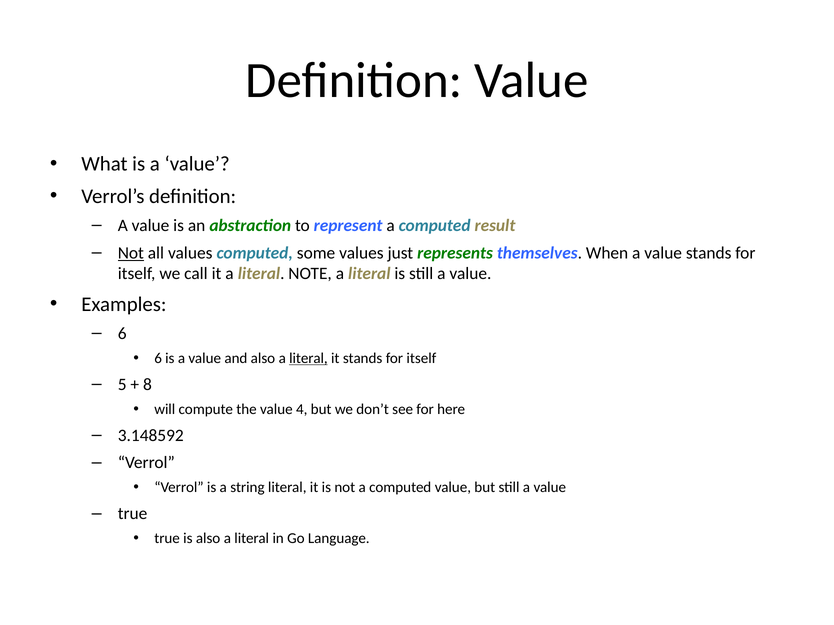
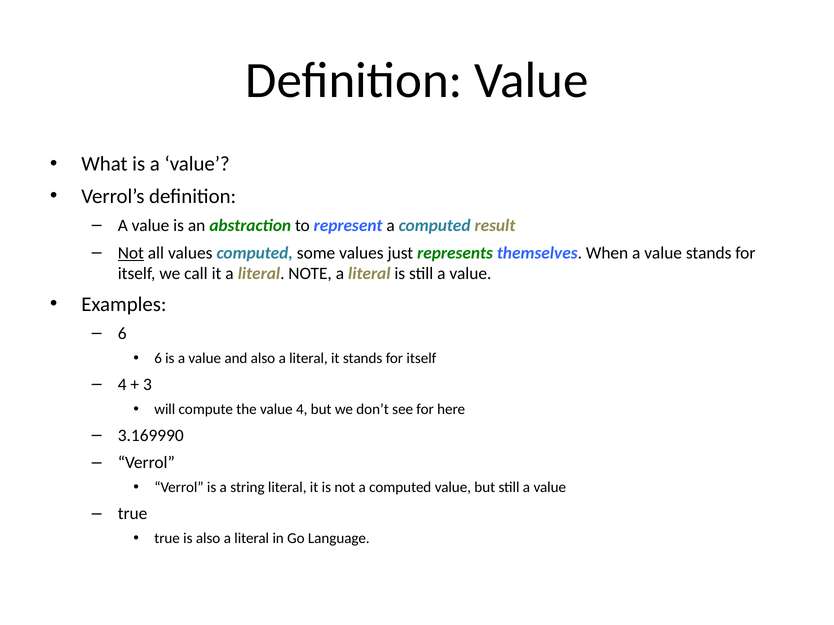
literal underline: present -> none (308, 359)
5: 5 -> 4 (122, 385)
8: 8 -> 3 (147, 385)
3.148592: 3.148592 -> 3.169990 (151, 436)
